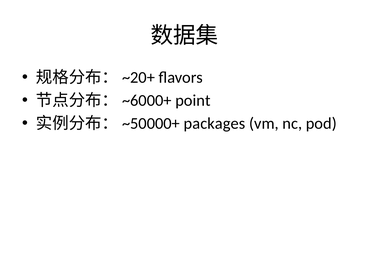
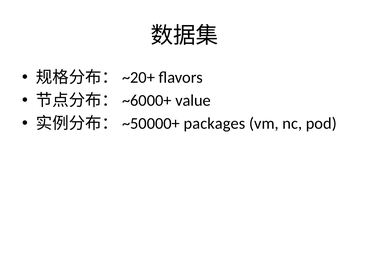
point: point -> value (193, 100)
